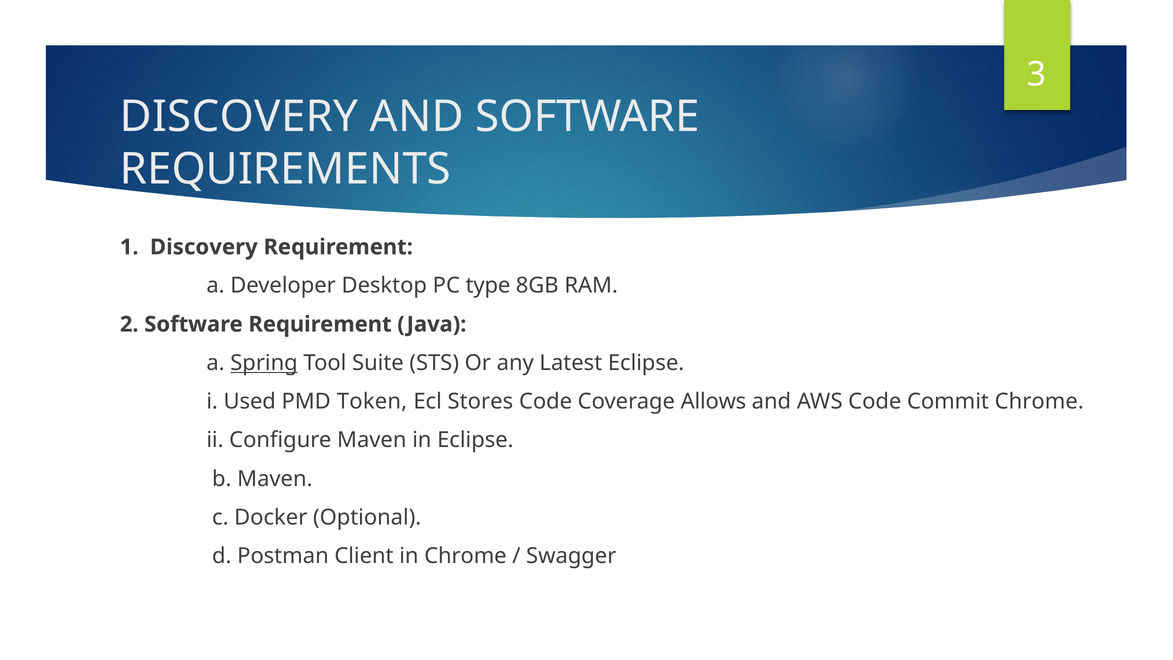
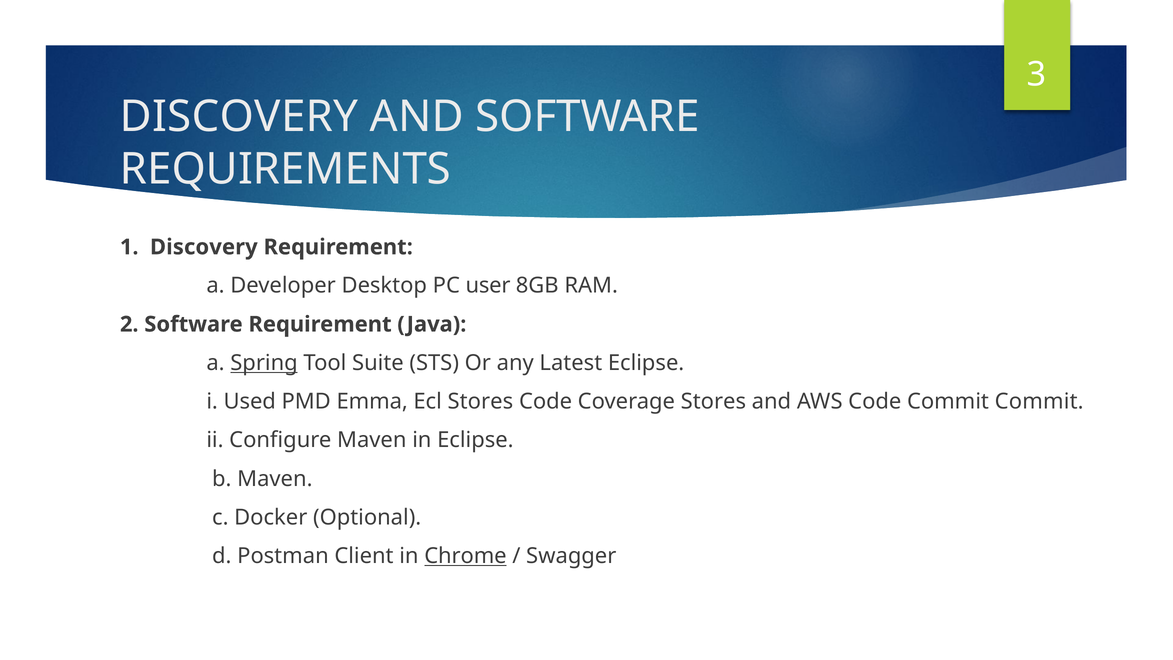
type: type -> user (488, 286)
Token: Token -> Emma (372, 401)
Coverage Allows: Allows -> Stores (713, 401)
Commit Chrome: Chrome -> Commit (1039, 401)
Chrome underline: none -> present (465, 556)
